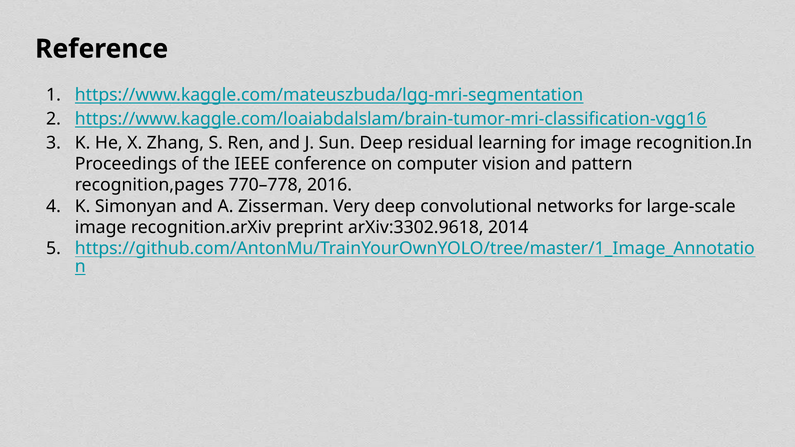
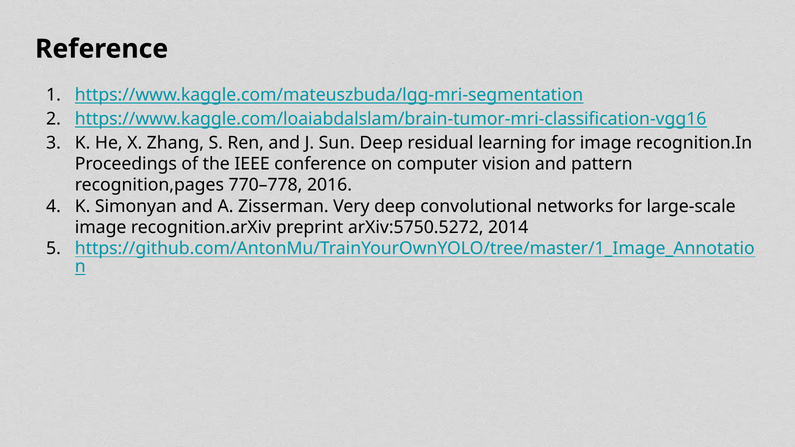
arXiv:3302.9618: arXiv:3302.9618 -> arXiv:5750.5272 (416, 228)
